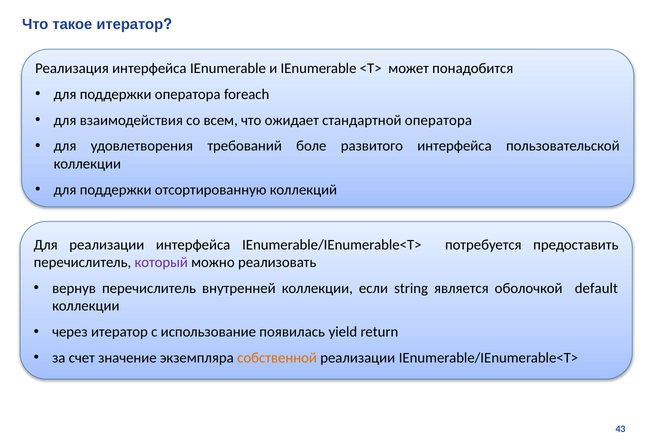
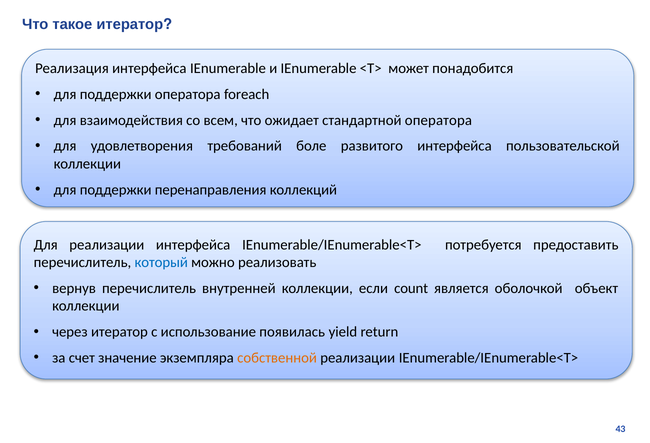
отсортированную: отсортированную -> перенаправления (211, 190)
который colour: purple -> blue (161, 262)
string: string -> count (411, 288)
default: default -> объект (596, 288)
